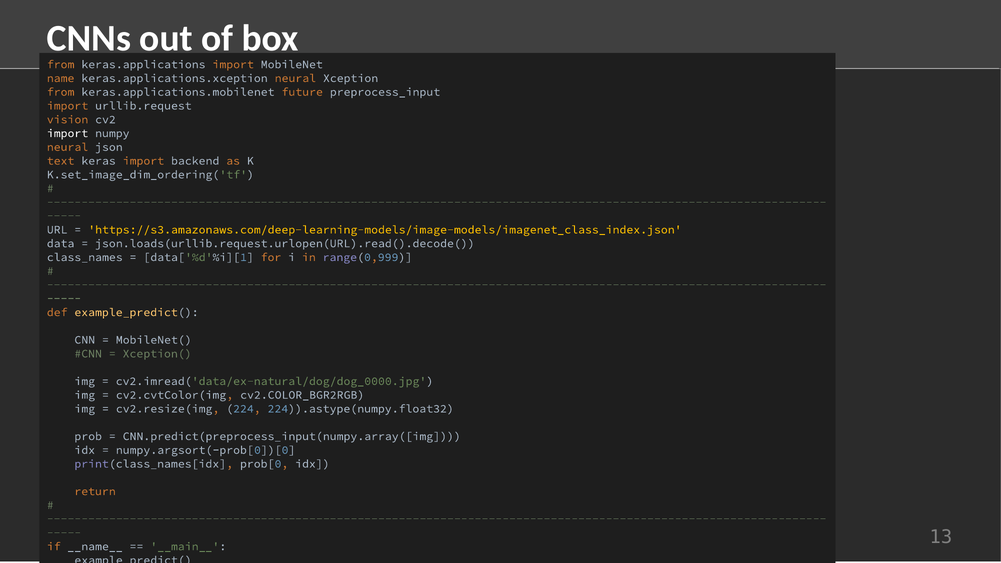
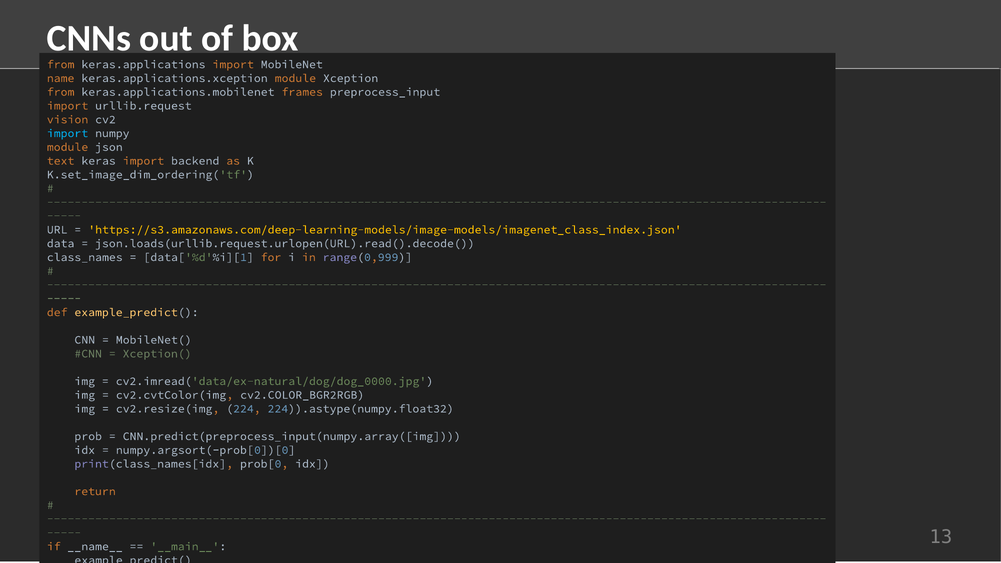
keras.applications.xception neural: neural -> module (295, 78)
future: future -> frames (302, 92)
import colour: white -> light blue (68, 133)
neural: neural -> module (68, 147)
